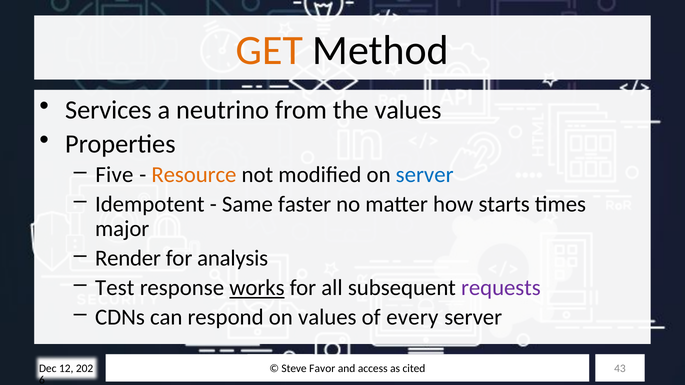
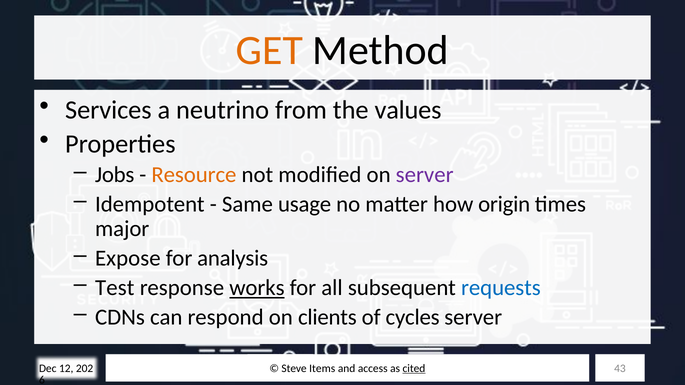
Five: Five -> Jobs (115, 175)
server colour: blue -> purple (425, 175)
faster: faster -> usage (305, 204)
starts: starts -> origin (504, 204)
Render: Render -> Expose (128, 259)
requests colour: purple -> blue (501, 288)
on values: values -> clients (327, 317)
every: every -> cycles (413, 317)
Favor: Favor -> Items (322, 369)
cited underline: none -> present (414, 369)
